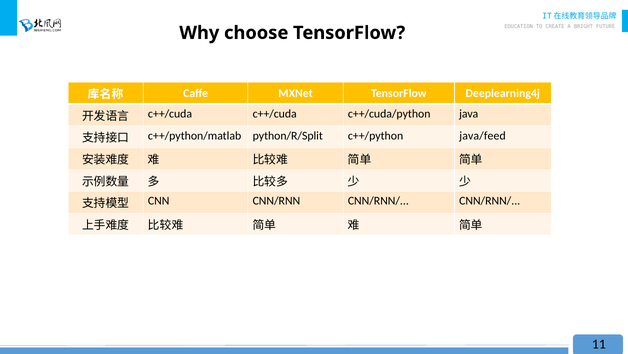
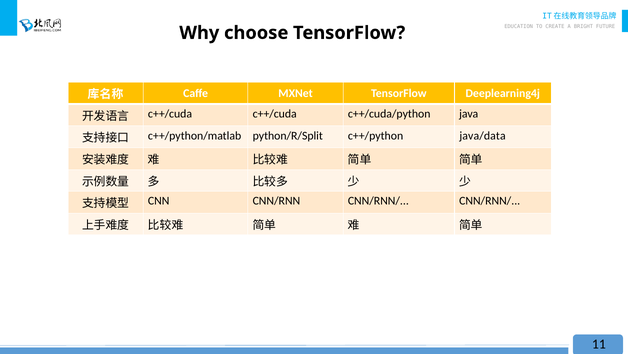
java/feed: java/feed -> java/data (483, 135)
